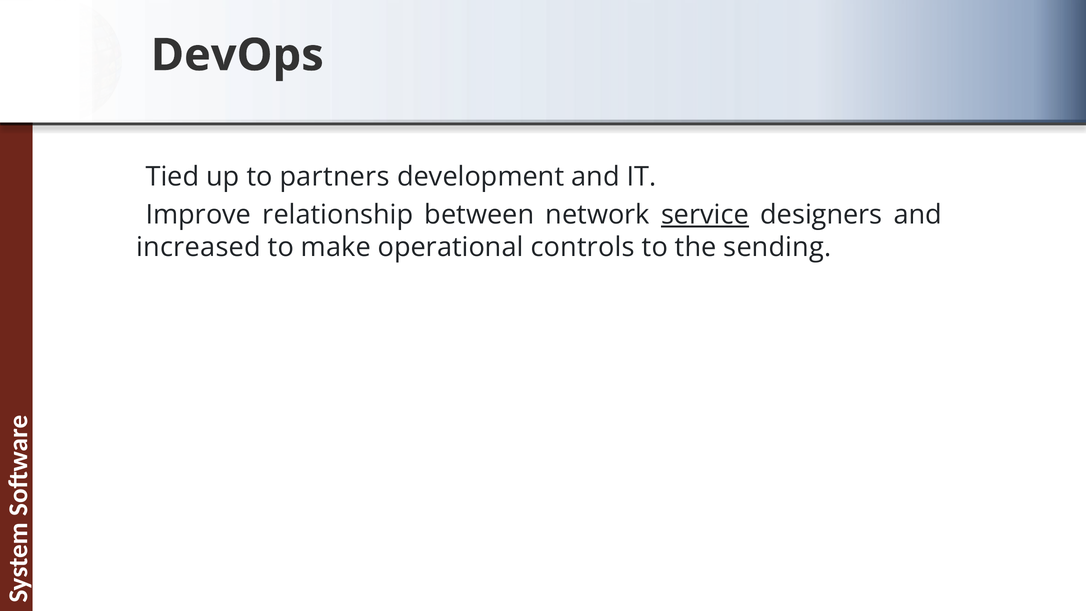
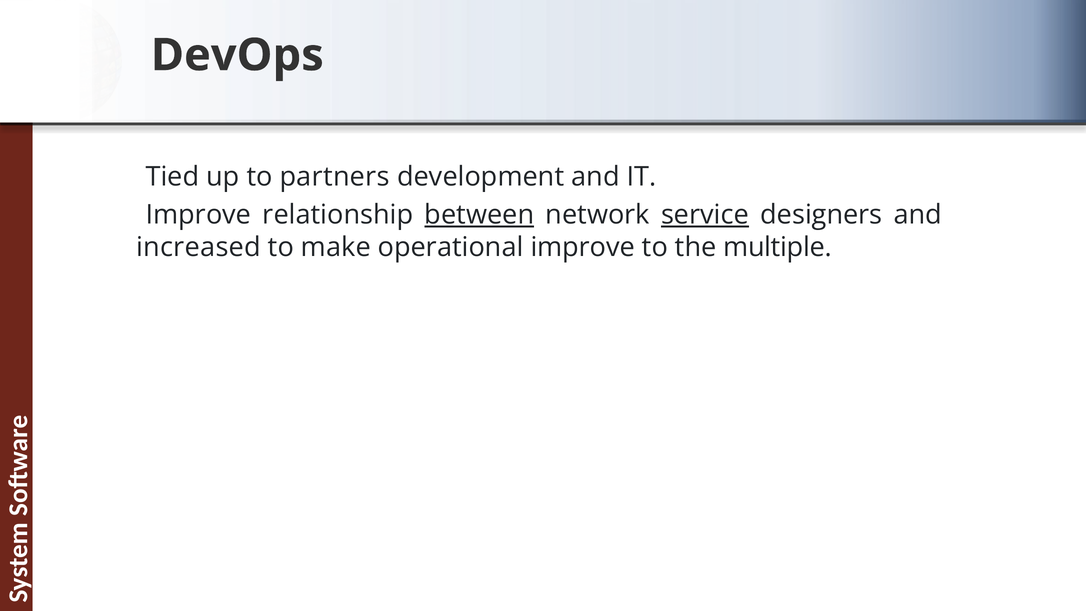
between underline: none -> present (479, 215)
controls: controls -> improve (583, 247)
sending: sending -> multiple (778, 247)
